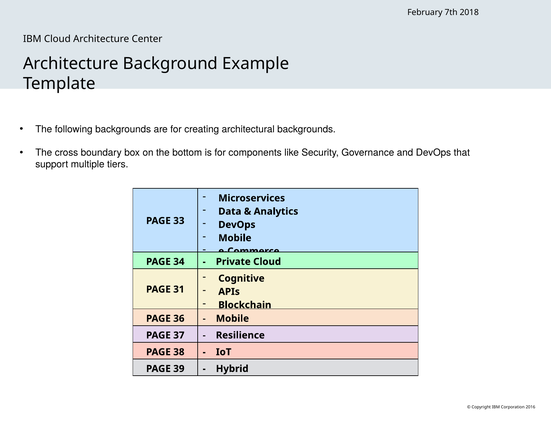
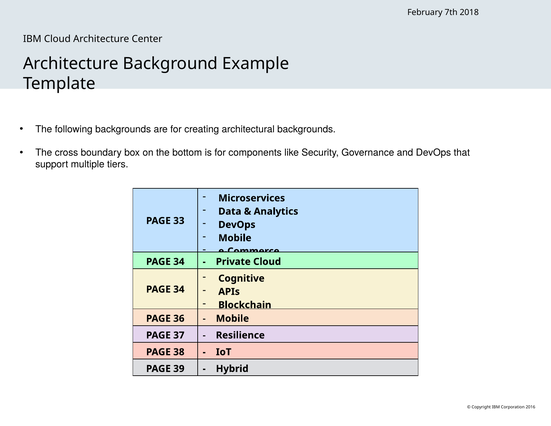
31: 31 -> 34 (179, 289)
